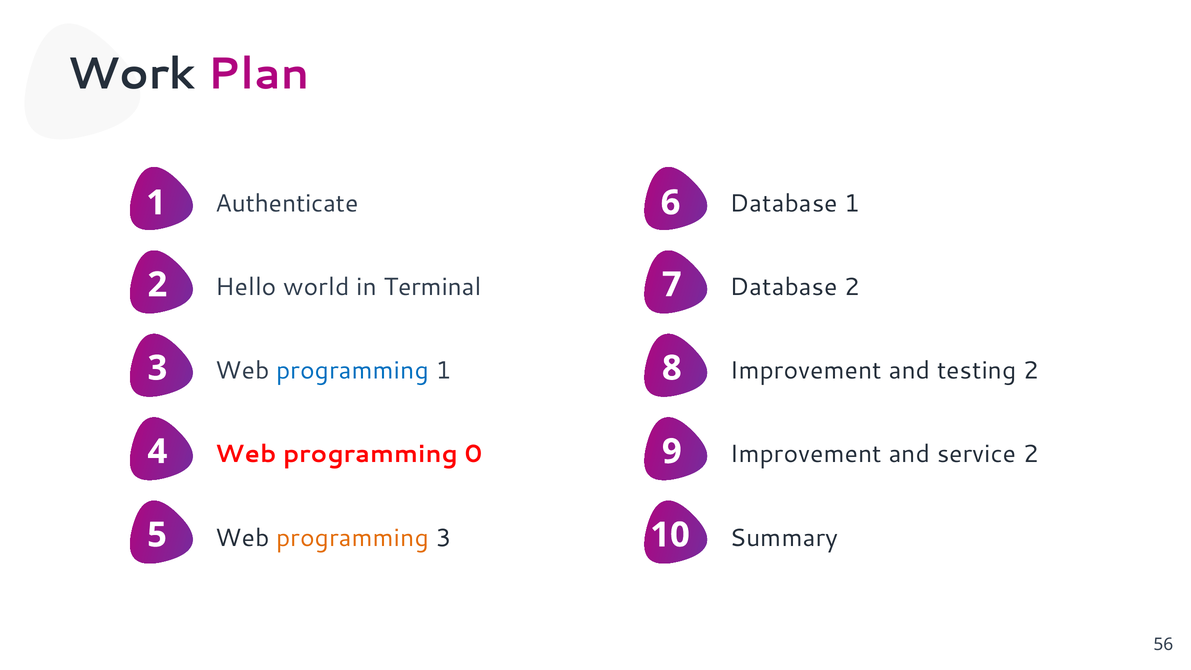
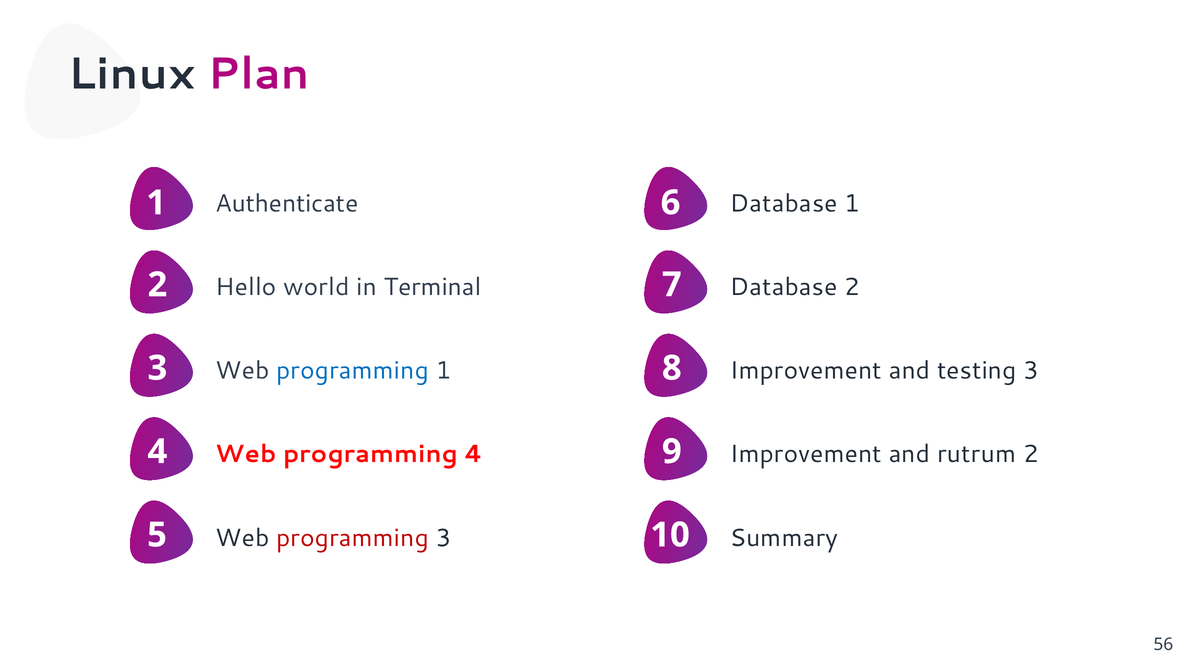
Work: Work -> Linux (131, 74)
testing 2: 2 -> 3 (1031, 371)
programming 0: 0 -> 4 (474, 454)
service: service -> rutrum (977, 454)
programming colour: orange -> red (352, 538)
